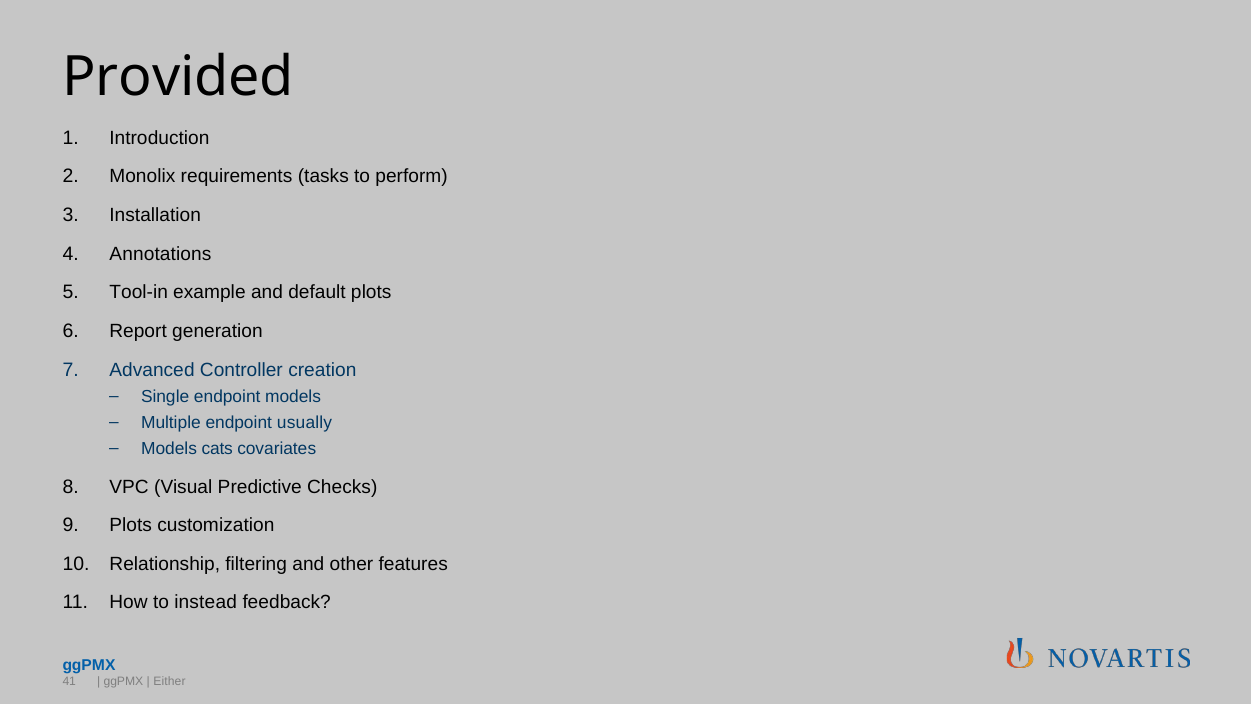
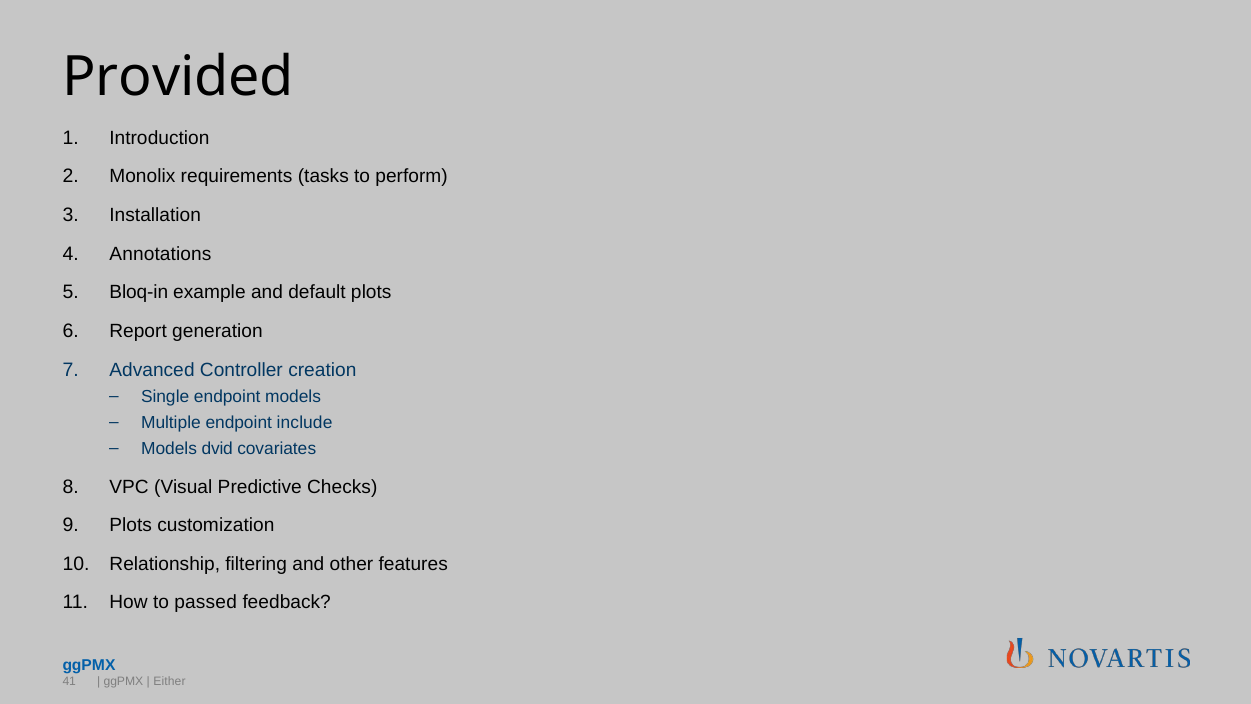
Tool-in: Tool-in -> Bloq-in (139, 292)
usually: usually -> include (305, 423)
cats: cats -> dvid (217, 449)
instead: instead -> passed (206, 602)
